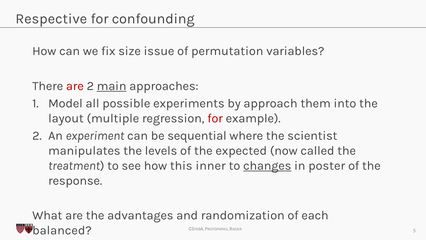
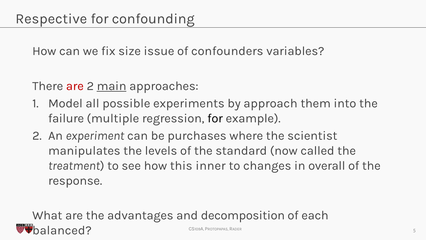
permutation: permutation -> confounders (227, 51)
layout: layout -> failure (66, 118)
for colour: red -> black (215, 118)
sequential: sequential -> purchases (197, 136)
expected: expected -> standard (241, 151)
changes underline: present -> none (267, 165)
poster: poster -> overall (327, 165)
randomization: randomization -> decomposition (243, 215)
